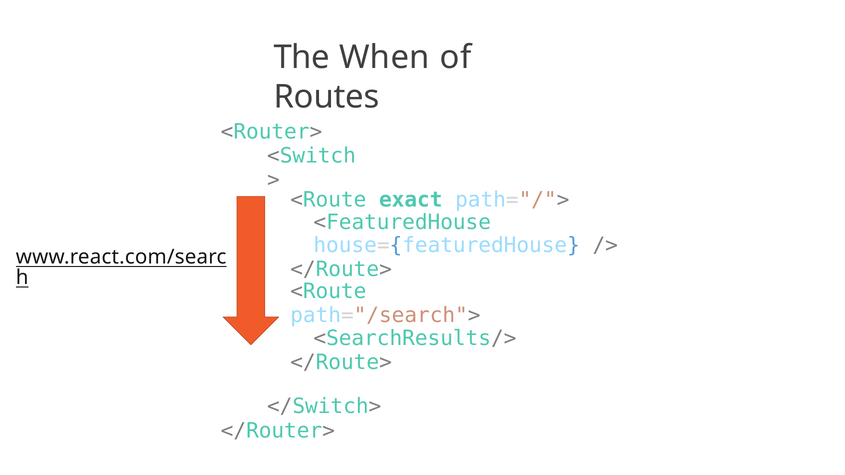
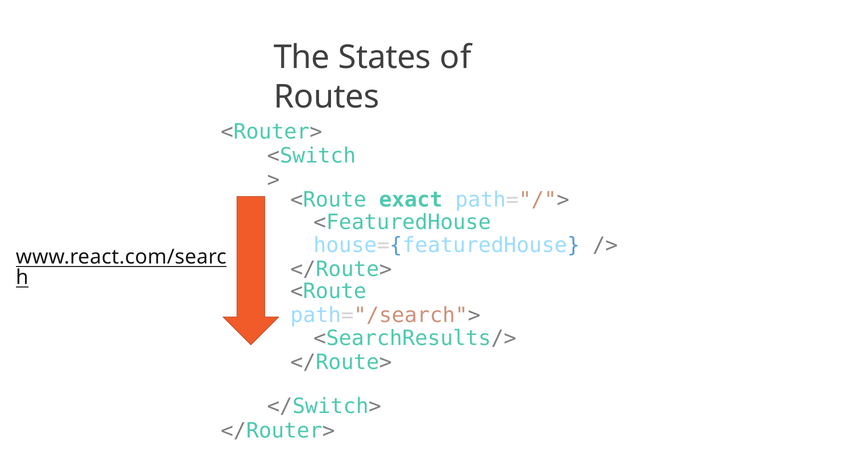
When: When -> States (385, 57)
